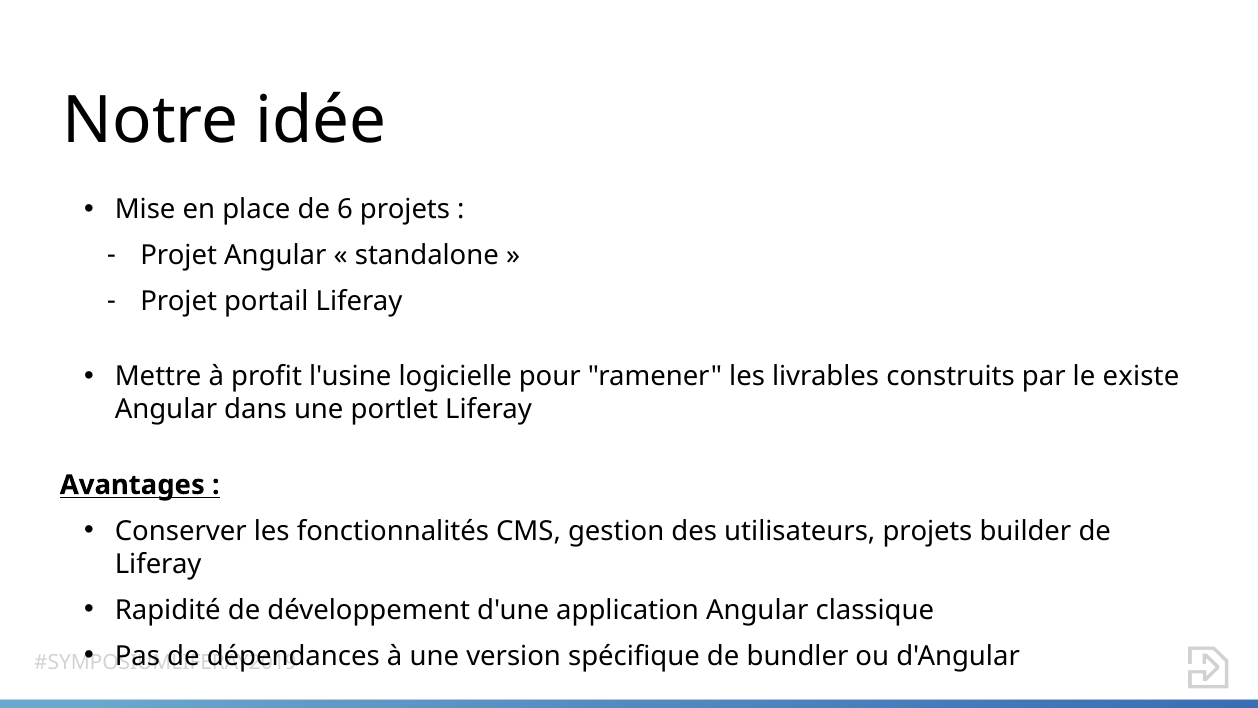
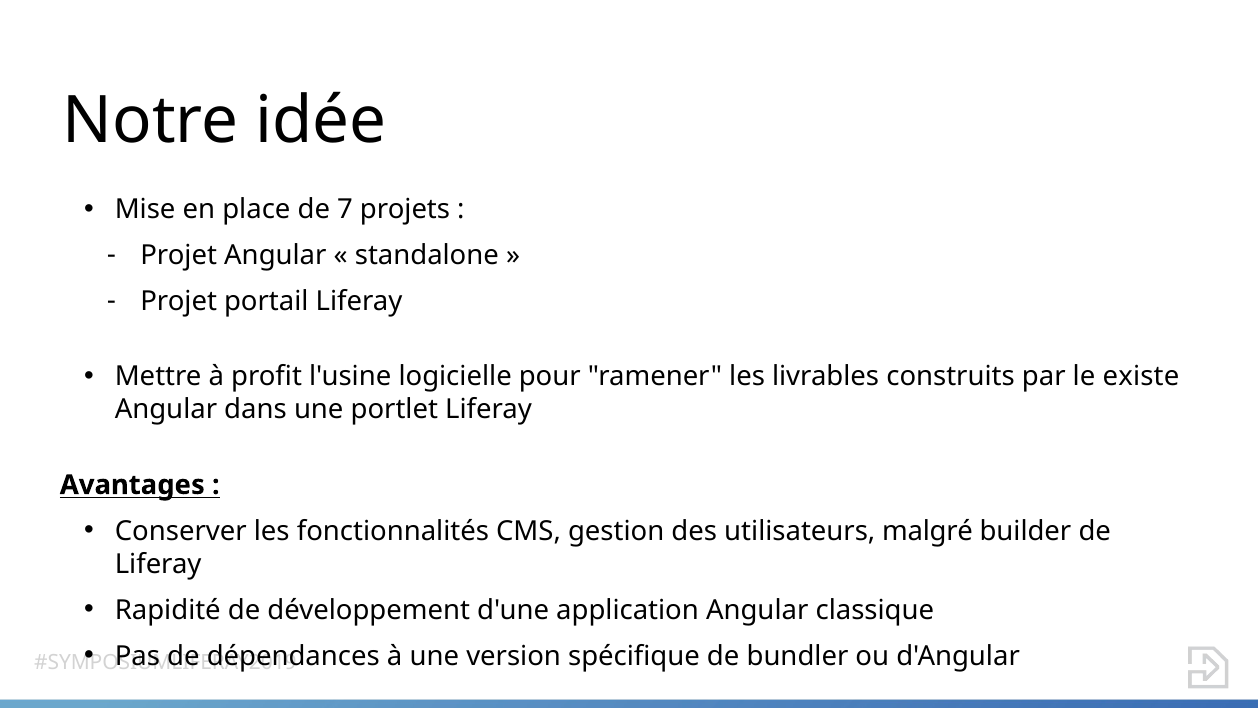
6: 6 -> 7 (345, 209)
utilisateurs projets: projets -> malgré (928, 531)
